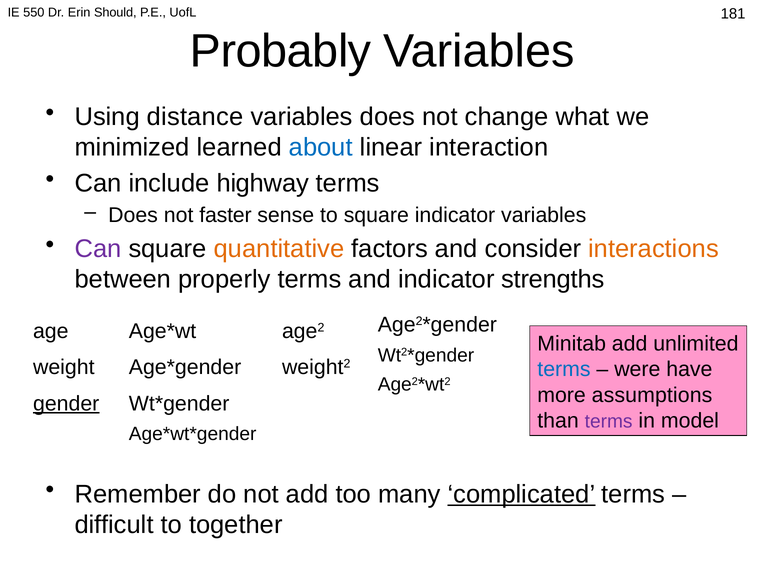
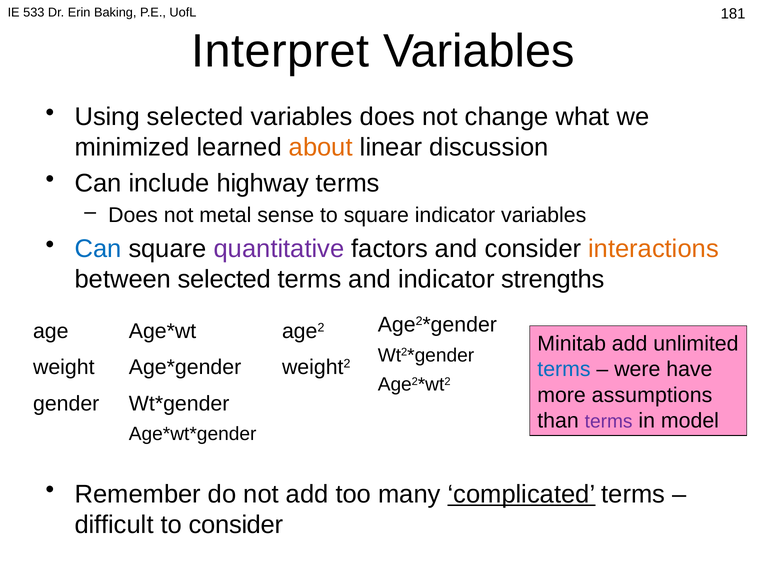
550: 550 -> 533 (34, 12)
Should: Should -> Baking (115, 12)
Probably: Probably -> Interpret (280, 51)
Using distance: distance -> selected (195, 117)
about colour: blue -> orange (321, 147)
interaction: interaction -> discussion (489, 147)
faster: faster -> metal (225, 215)
Can colour: purple -> blue (98, 249)
quantitative colour: orange -> purple (279, 249)
between properly: properly -> selected (224, 279)
gender underline: present -> none (66, 403)
to together: together -> consider (236, 524)
